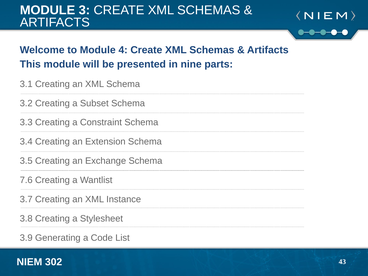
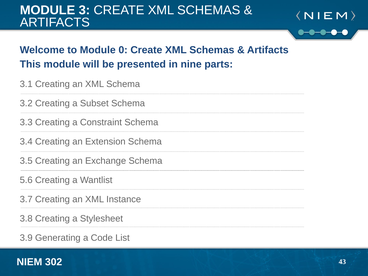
4: 4 -> 0 (123, 50)
7.6: 7.6 -> 5.6 (26, 180)
